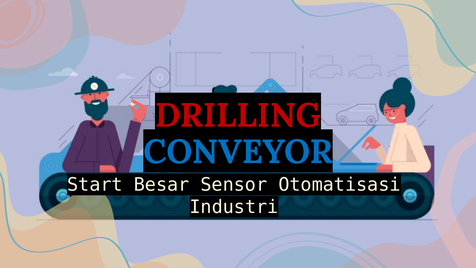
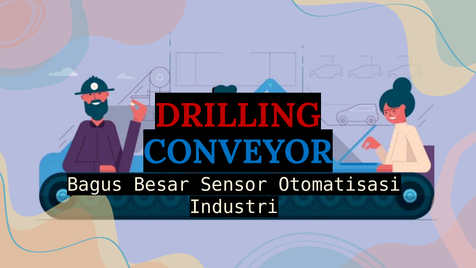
Start: Start -> Bagus (95, 185)
